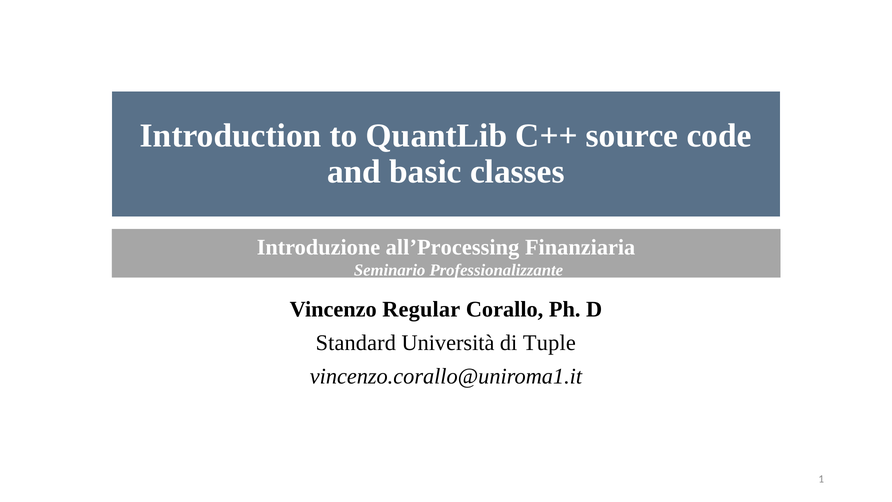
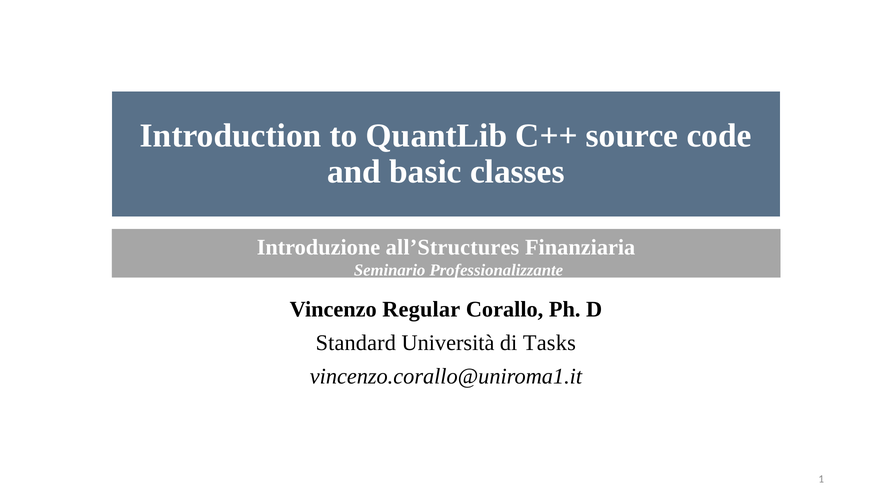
all’Processing: all’Processing -> all’Structures (452, 247)
Tuple: Tuple -> Tasks (549, 343)
